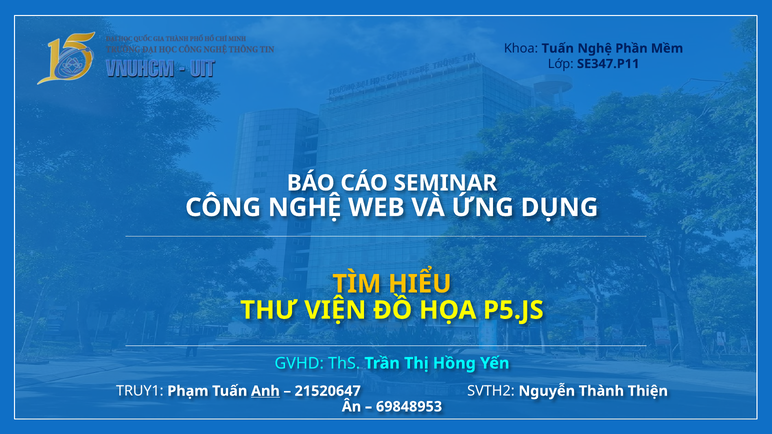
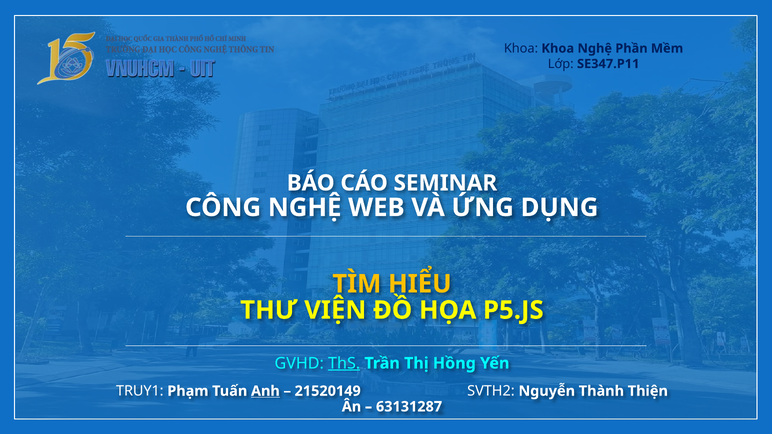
Khoa Tuấn: Tuấn -> Khoa (558, 48)
ThS underline: none -> present (344, 363)
21520647: 21520647 -> 21520149 (328, 391)
69848953: 69848953 -> 63131287 (409, 407)
